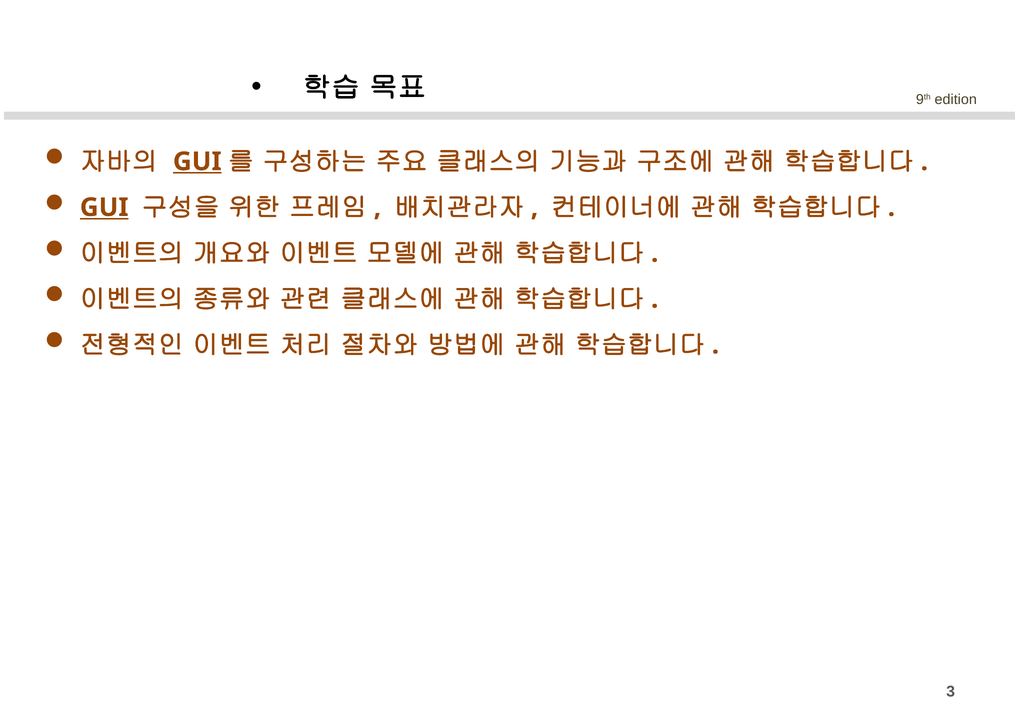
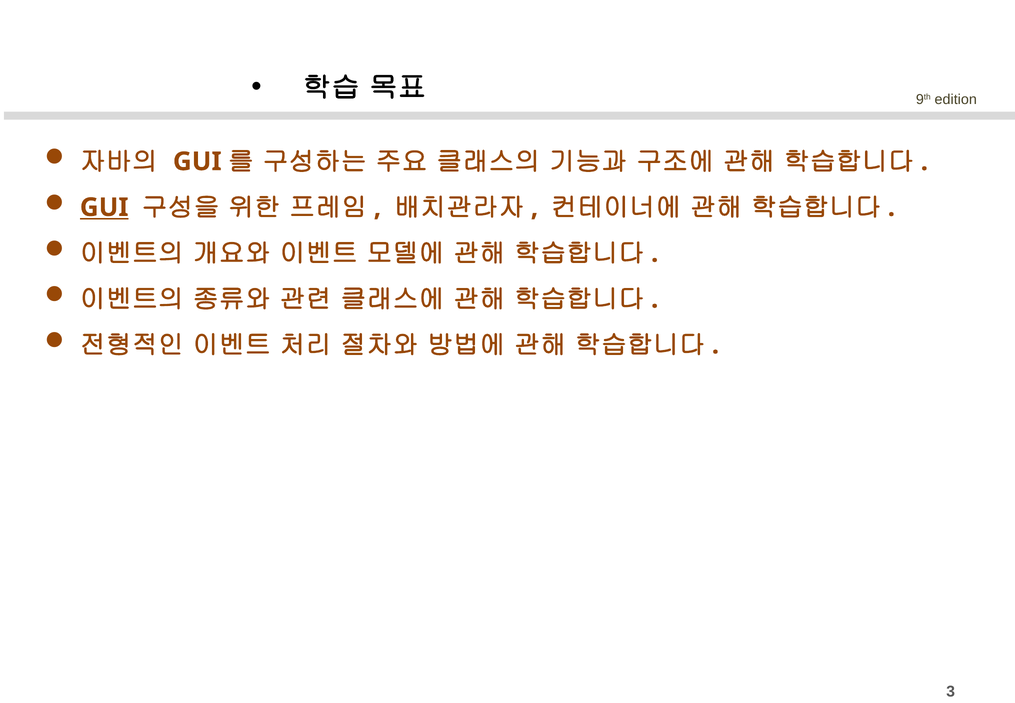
GUI underline: present -> none (197, 161)
